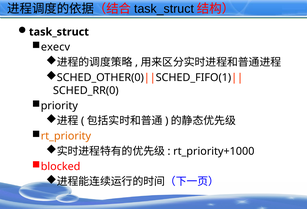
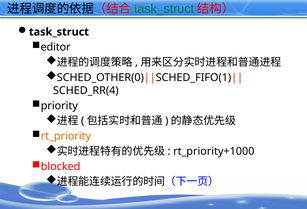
task_struct colour: black -> green (164, 9)
execv: execv -> editor (56, 47)
SCHED_RR(0: SCHED_RR(0 -> SCHED_RR(4 (86, 90)
